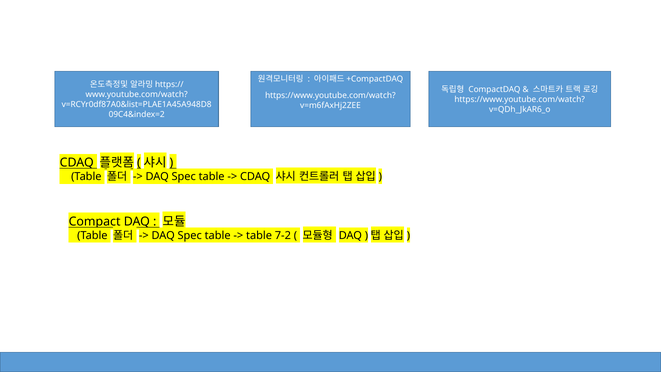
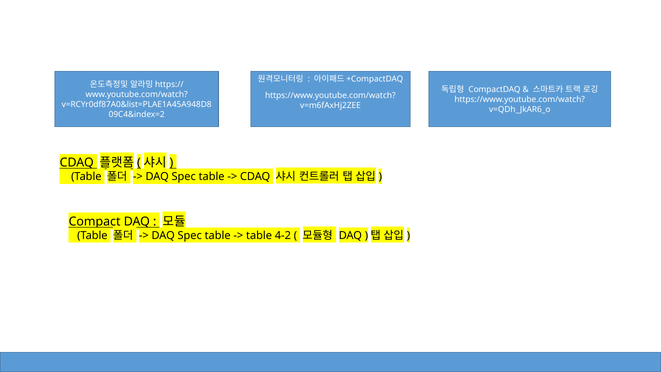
7-2: 7-2 -> 4-2 (283, 236)
